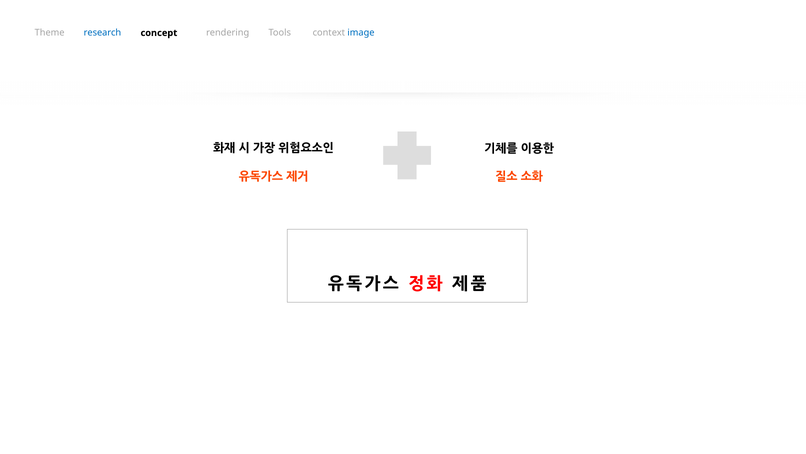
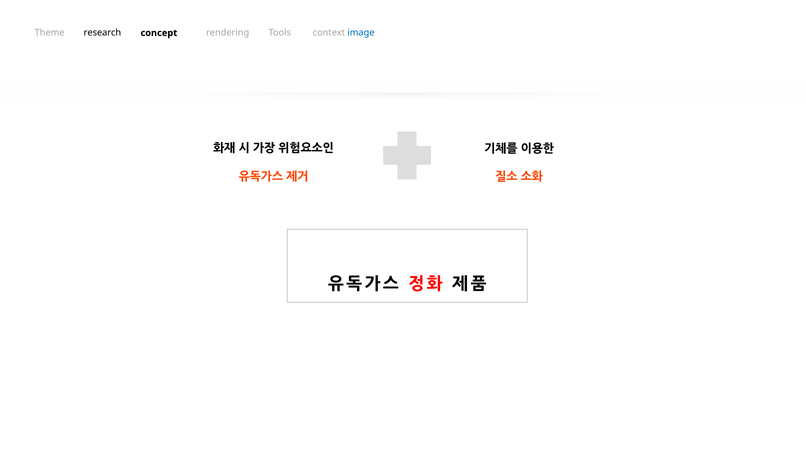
research colour: blue -> black (102, 33)
